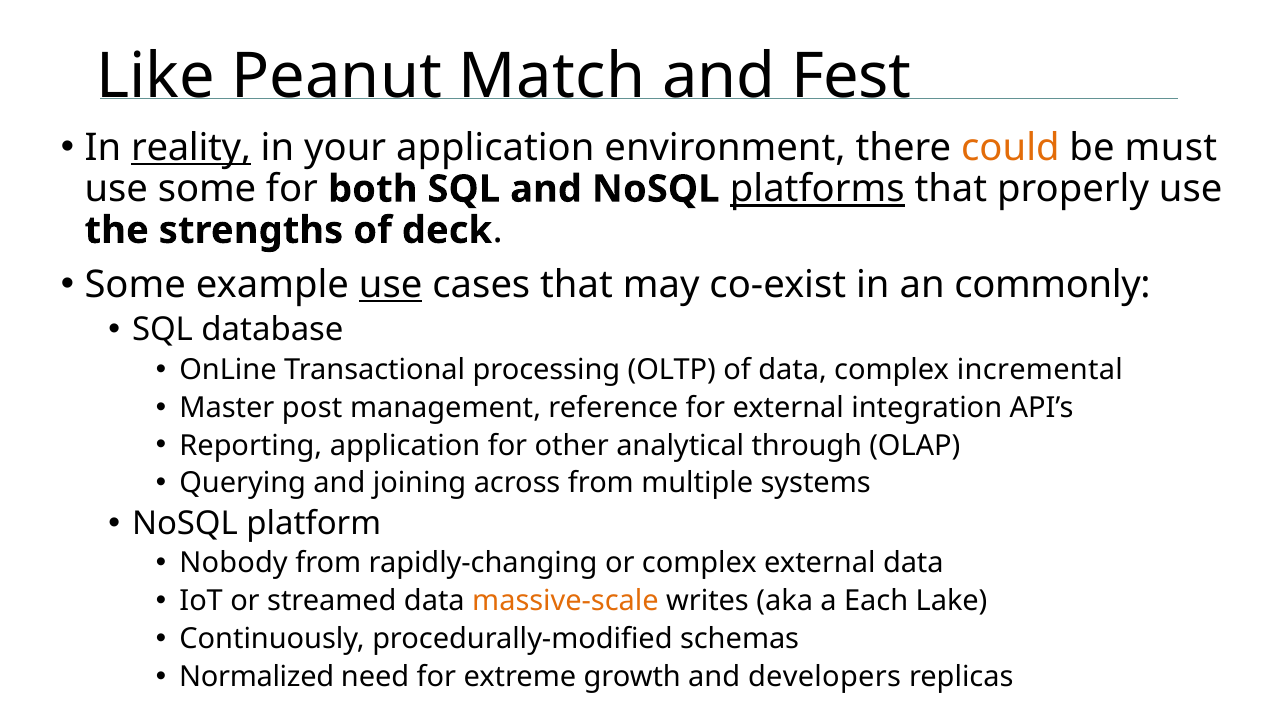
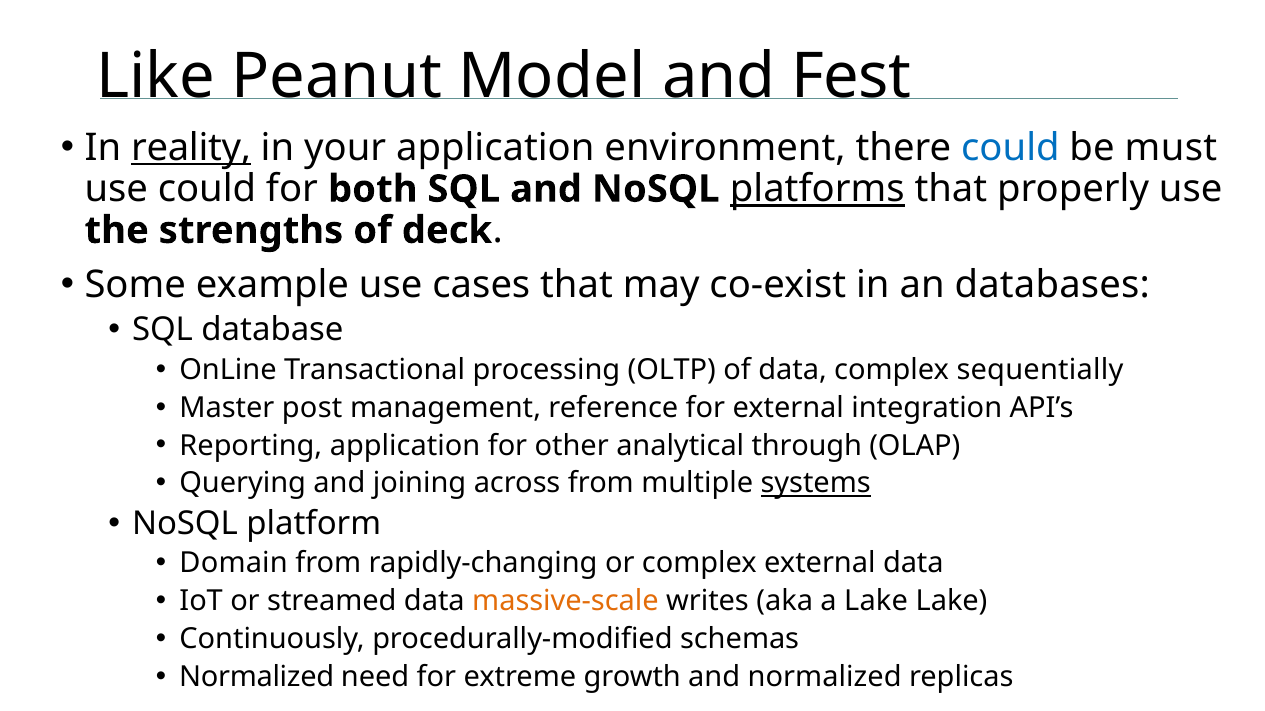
Match: Match -> Model (552, 77)
could colour: orange -> blue (1010, 148)
use some: some -> could (207, 189)
use underline: present -> none (391, 285)
commonly: commonly -> databases (1052, 285)
incremental: incremental -> sequentially (1040, 370)
systems underline: none -> present (816, 484)
Nobody: Nobody -> Domain (234, 564)
a Each: Each -> Lake (876, 602)
and developers: developers -> normalized (825, 677)
